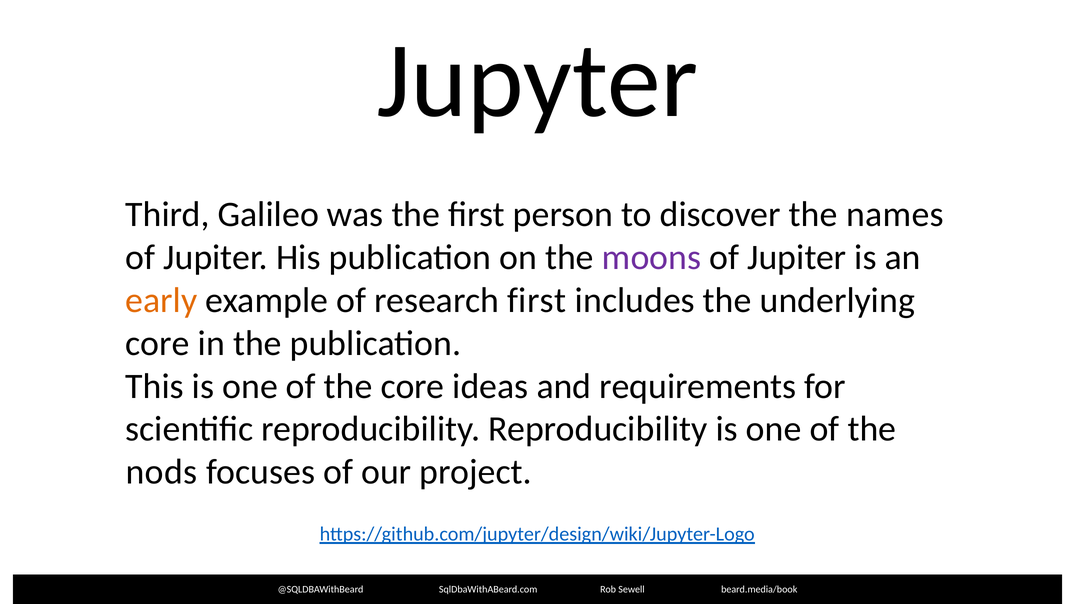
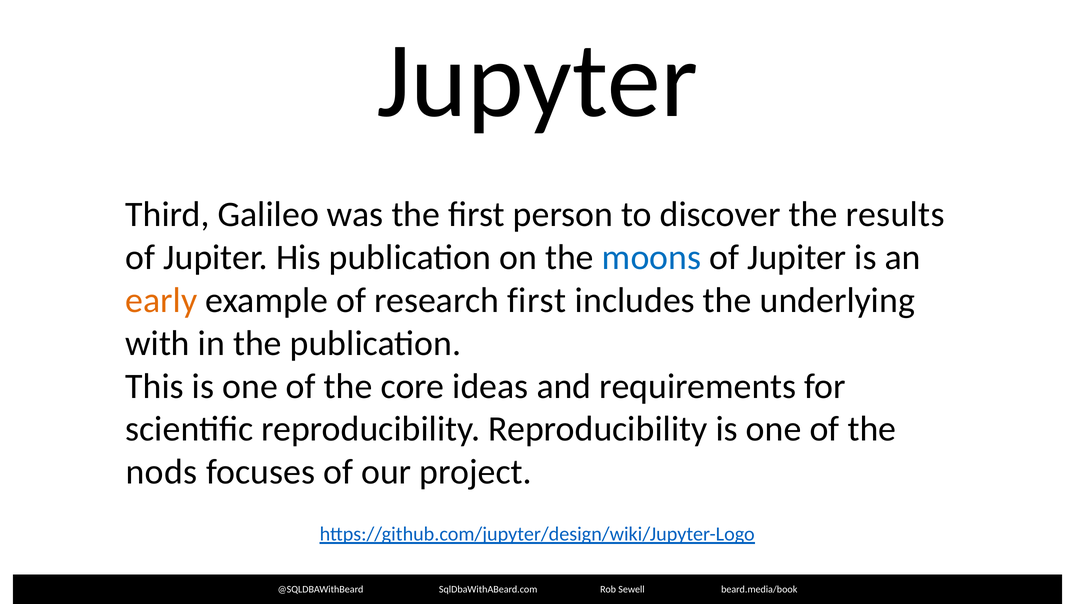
names: names -> results (895, 215)
moons colour: purple -> blue (652, 258)
core: core -> with (158, 344)
